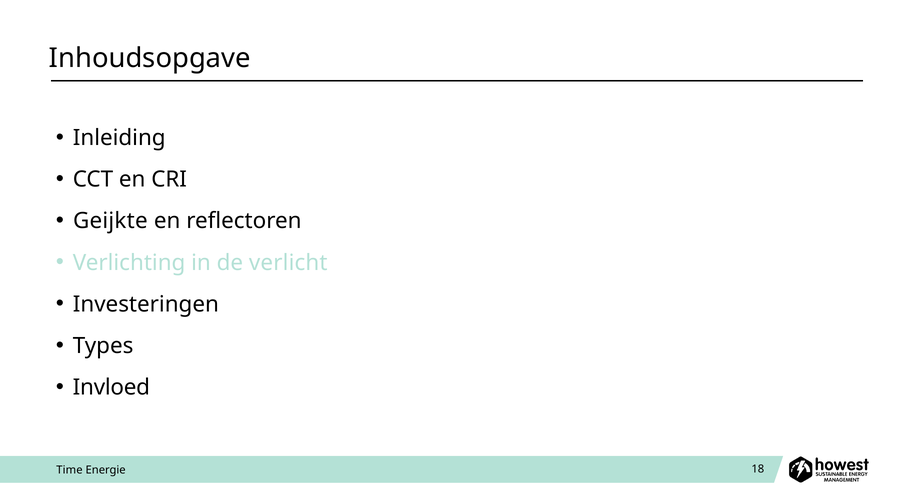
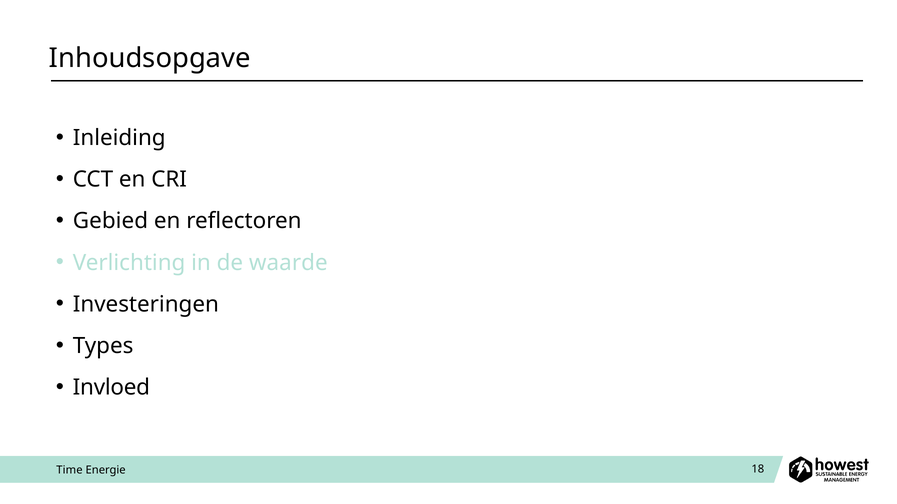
Geijkte: Geijkte -> Gebied (110, 221)
verlicht: verlicht -> waarde (288, 263)
